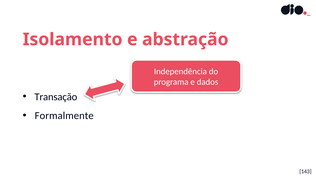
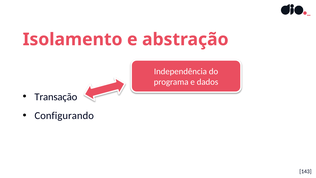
Formalmente: Formalmente -> Configurando (64, 115)
